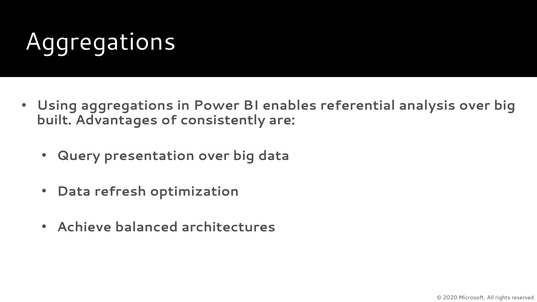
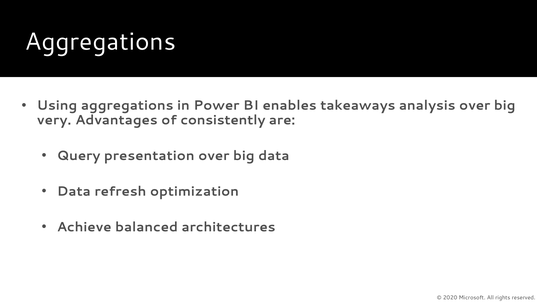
referential: referential -> takeaways (358, 106)
built: built -> very (54, 120)
